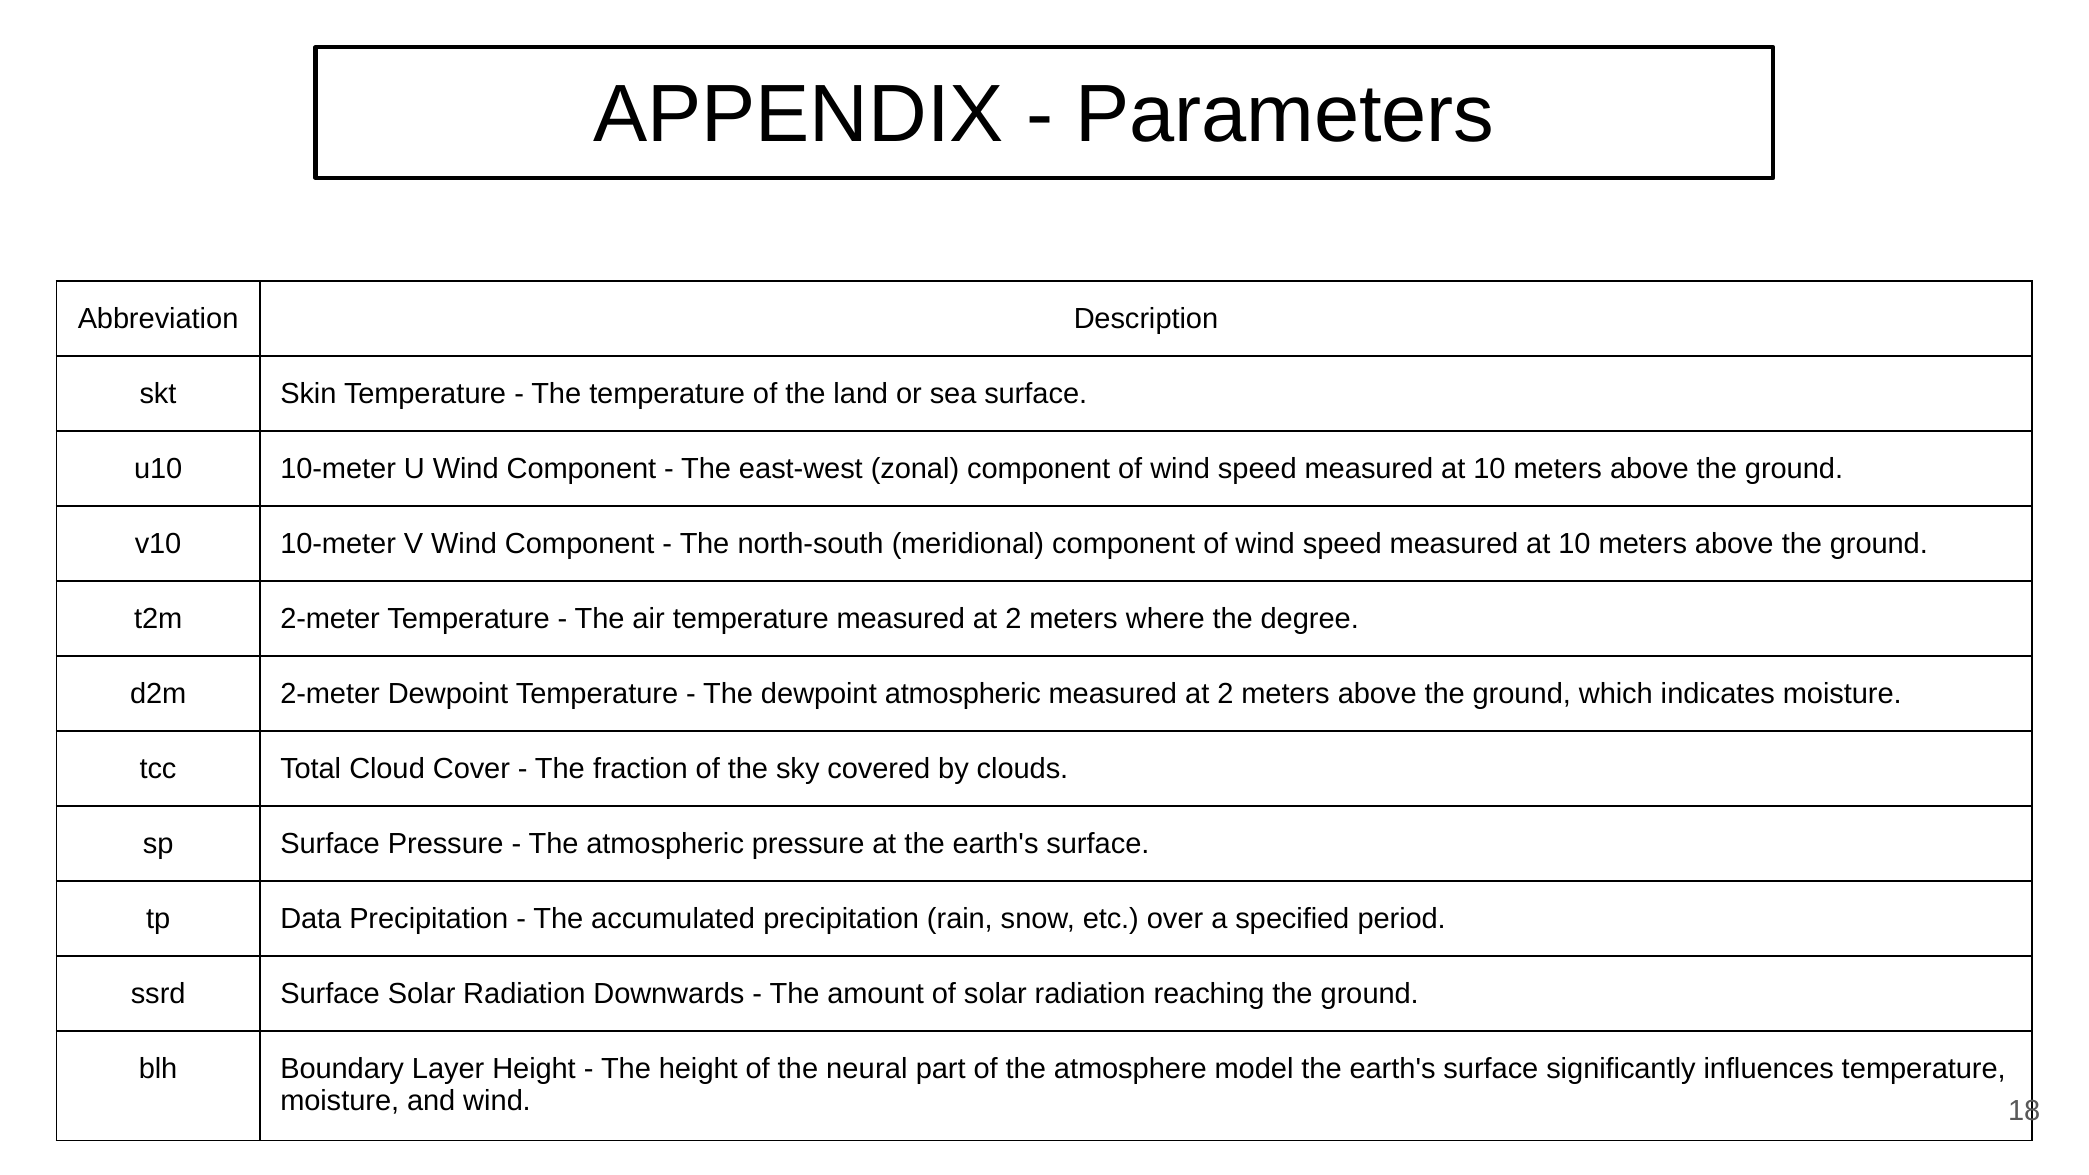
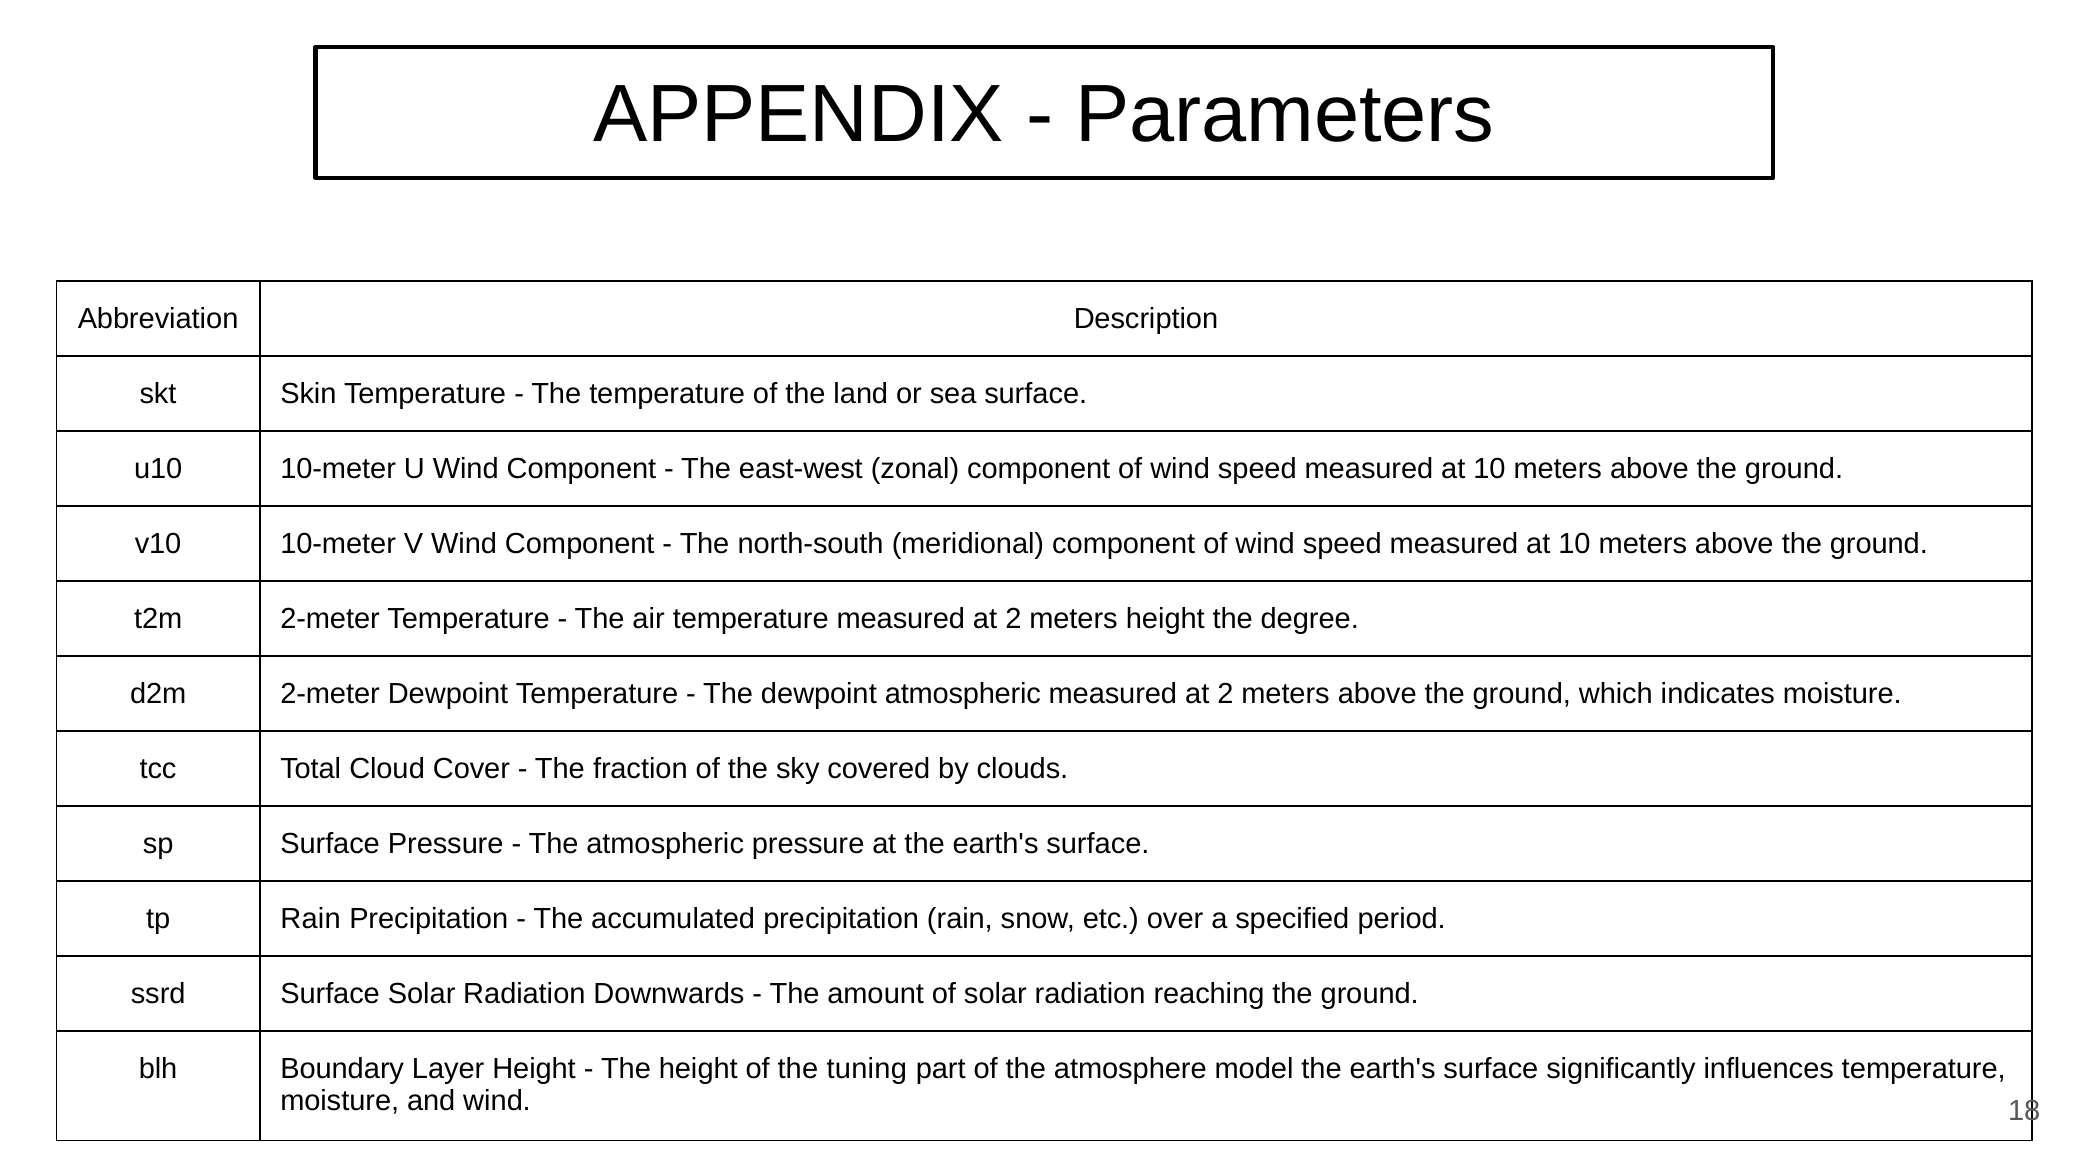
meters where: where -> height (1165, 619)
tp Data: Data -> Rain (311, 919)
neural: neural -> tuning (867, 1069)
